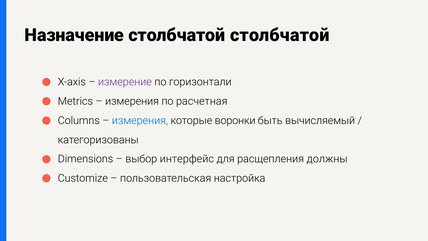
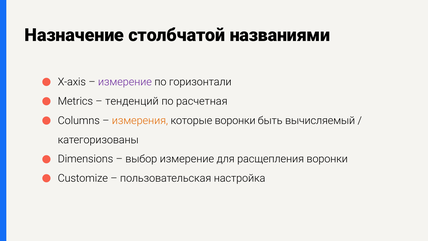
столбчатой столбчатой: столбчатой -> названиями (280, 35)
измерения: измерения -> тенденций (132, 101)
измерения colour: blue -> orange (140, 120)
выбор интерфейс: интерфейс -> измерение (187, 159)
расщепления должны: должны -> воронки (327, 159)
